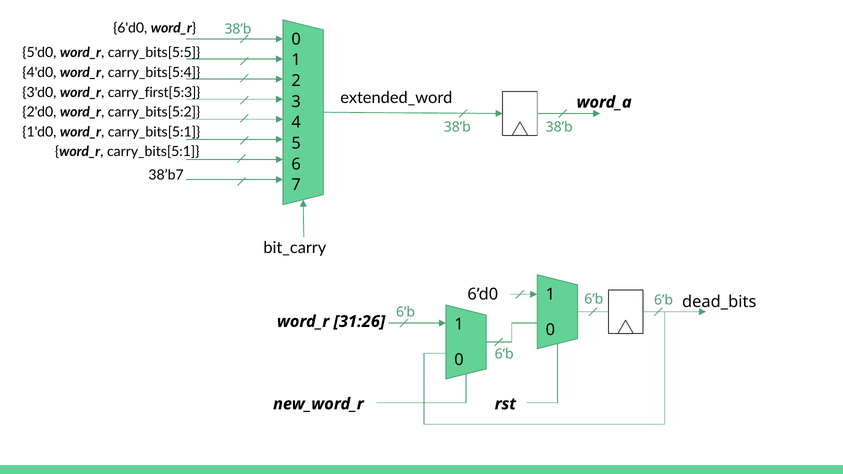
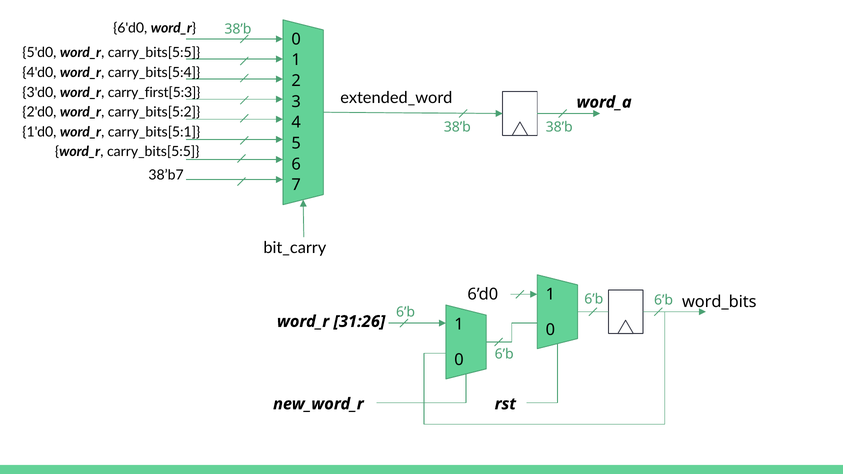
carry_bits[5:1: carry_bits[5:1 -> carry_bits[5:5 (153, 151)
dead_bits: dead_bits -> word_bits (719, 302)
